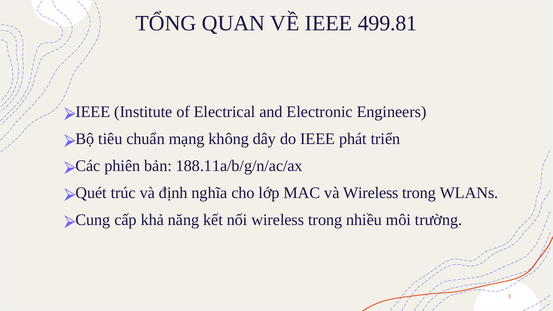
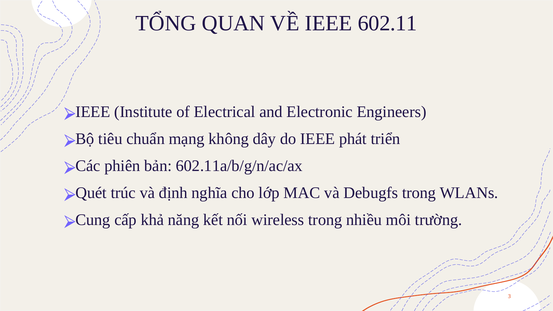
499.81: 499.81 -> 602.11 (387, 23)
188.11a/b/g/n/ac/ax: 188.11a/b/g/n/ac/ax -> 602.11a/b/g/n/ac/ax (239, 166)
và Wireless: Wireless -> Debugfs (371, 193)
